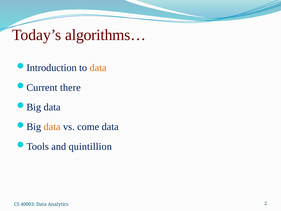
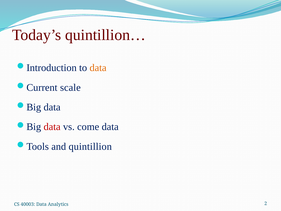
algorithms…: algorithms… -> quintillion… (105, 35)
there: there -> scale (70, 87)
data colour: orange -> red (52, 127)
